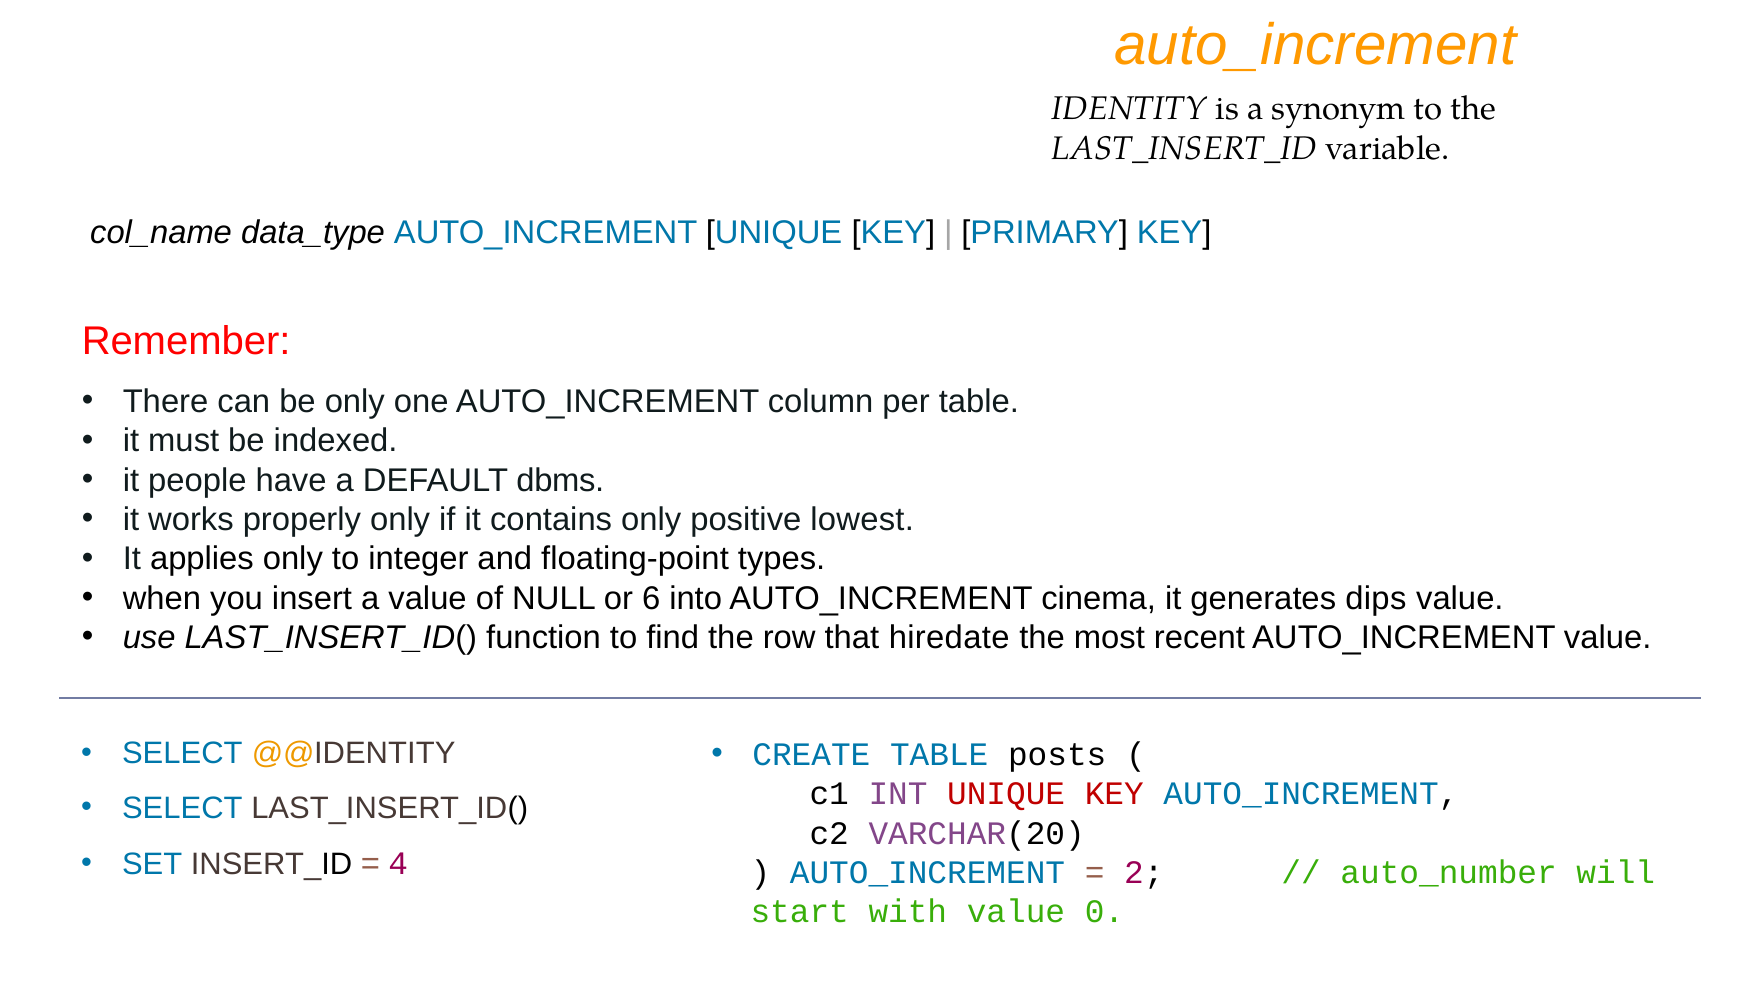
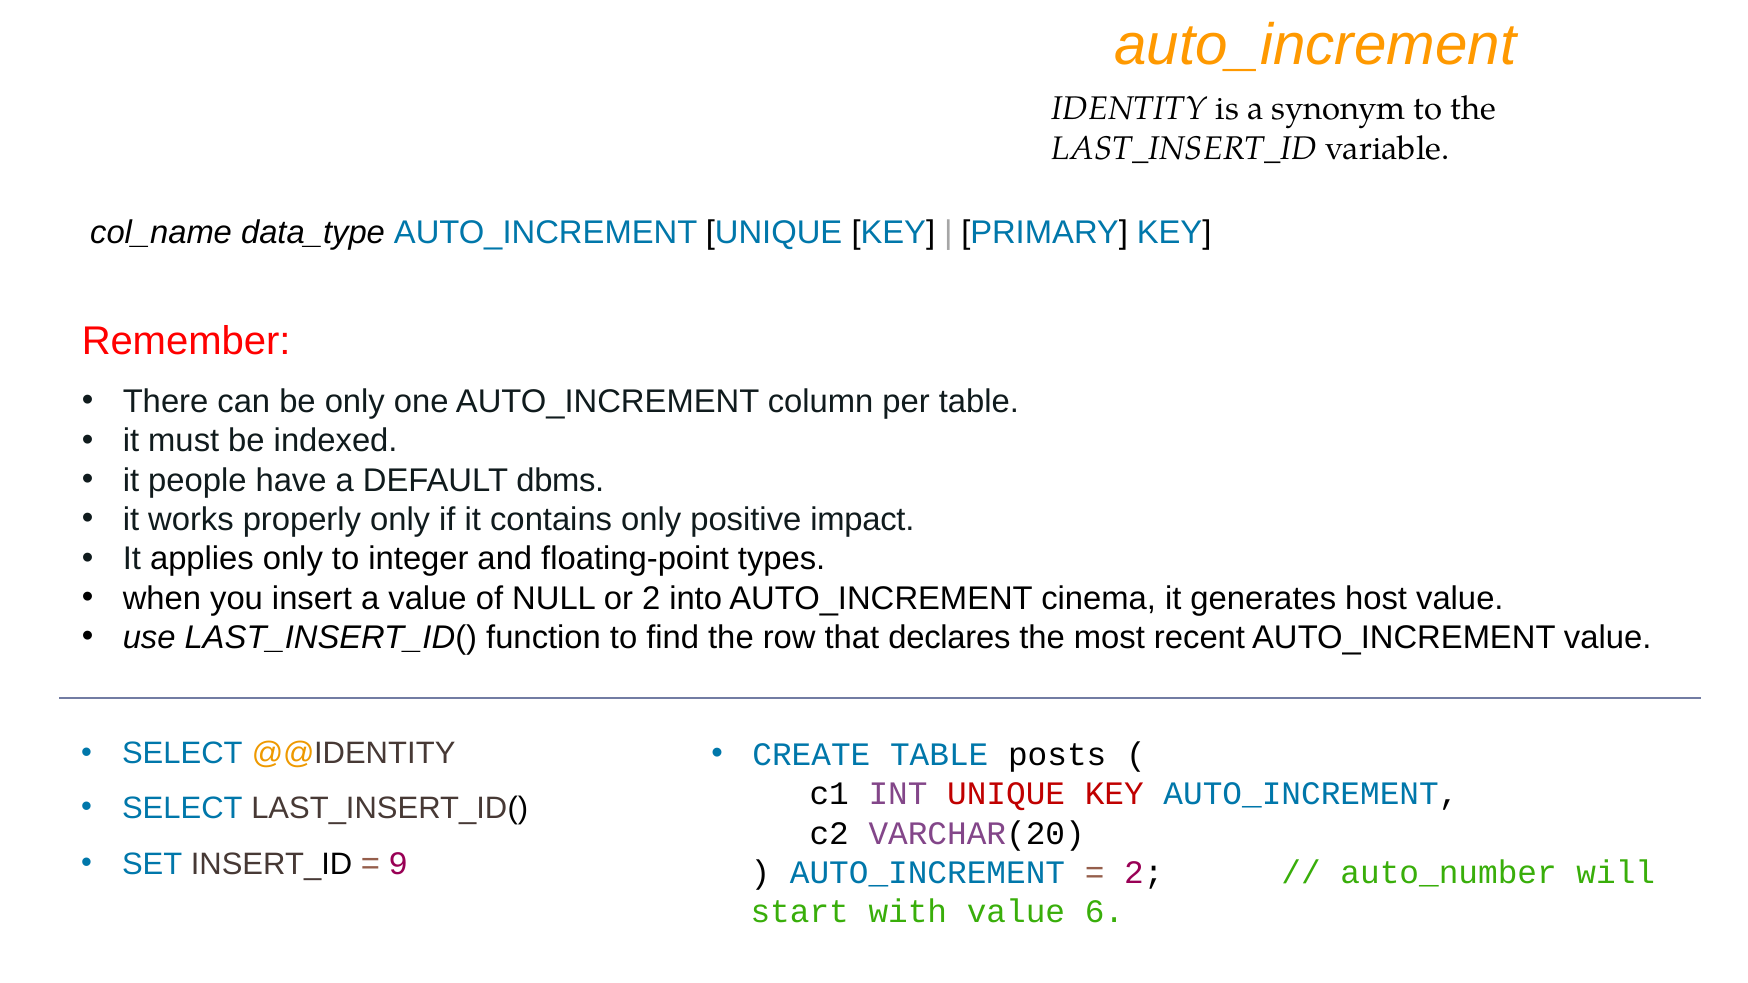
lowest: lowest -> impact (862, 520)
or 6: 6 -> 2 (651, 598)
dips: dips -> host (1376, 598)
hiredate: hiredate -> declares (949, 638)
4: 4 -> 9 (398, 864)
0: 0 -> 6 (1104, 912)
